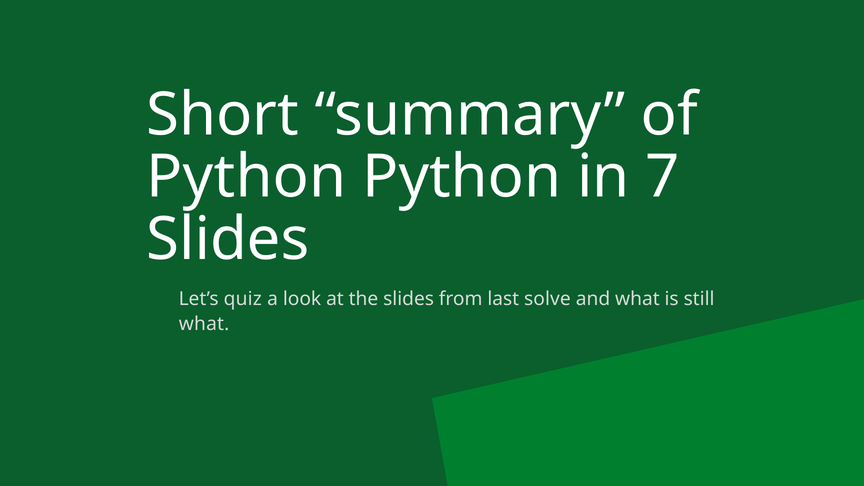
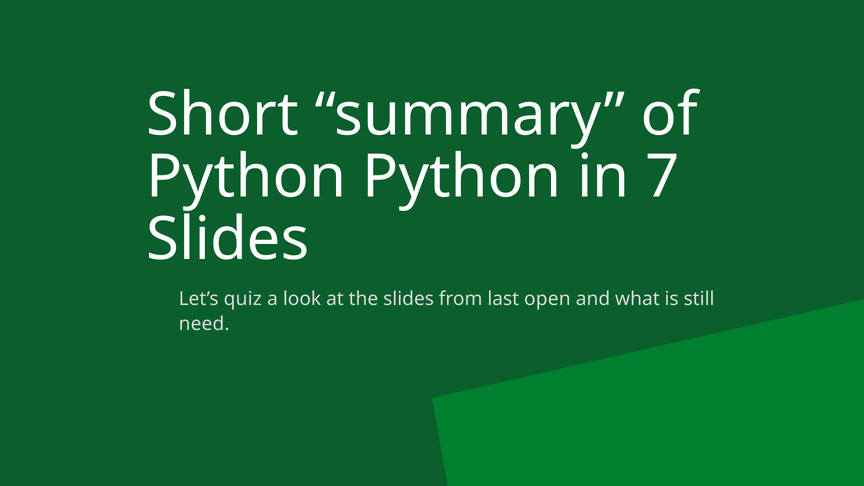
solve: solve -> open (547, 299)
what: what -> need (204, 324)
